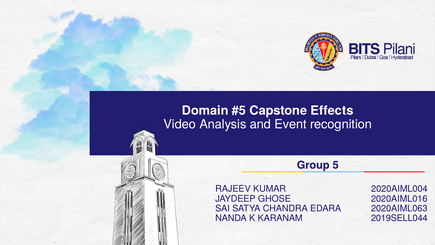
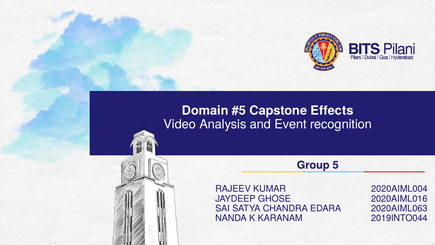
2019SELL044: 2019SELL044 -> 2019INTO044 (399, 218)
